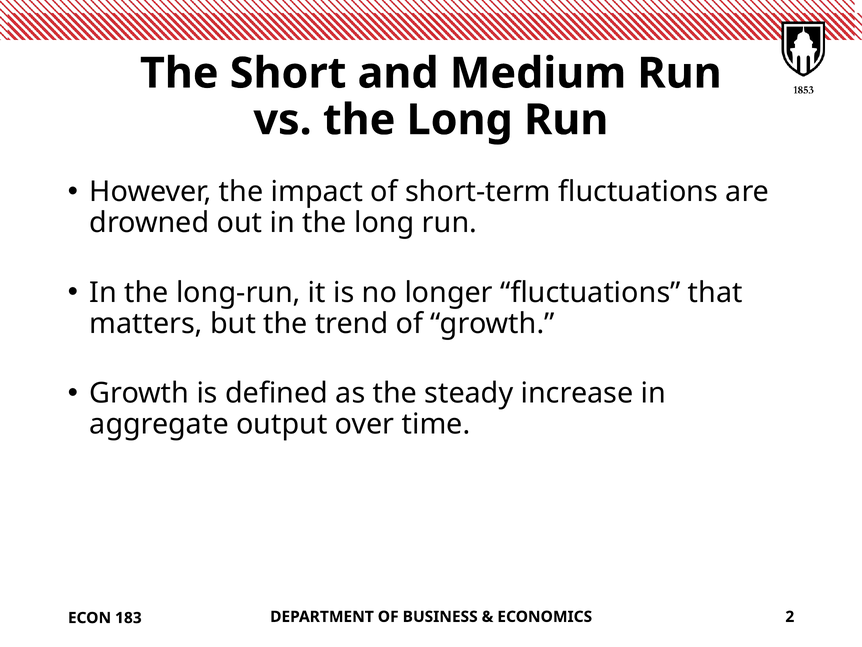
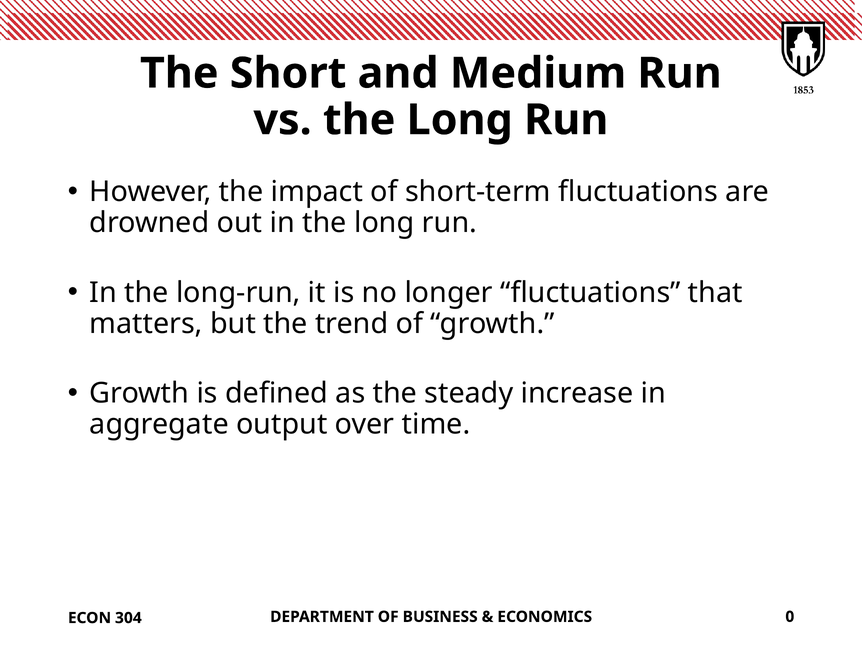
2: 2 -> 0 (790, 616)
183: 183 -> 304 (128, 618)
